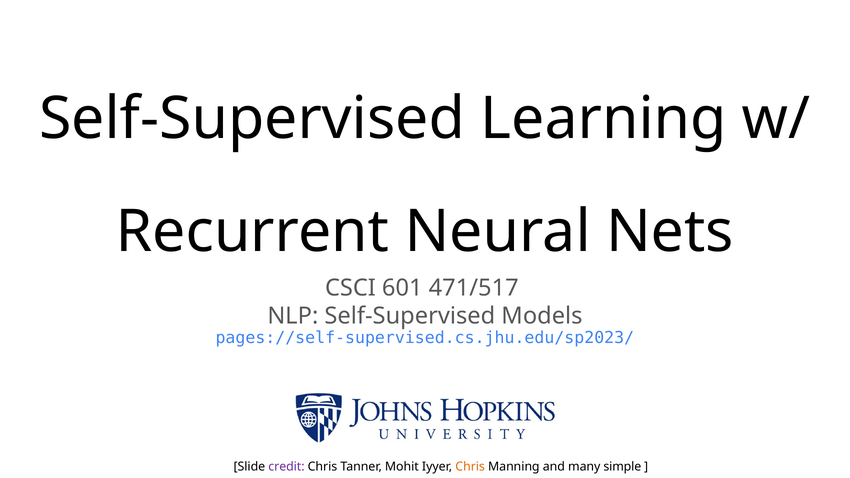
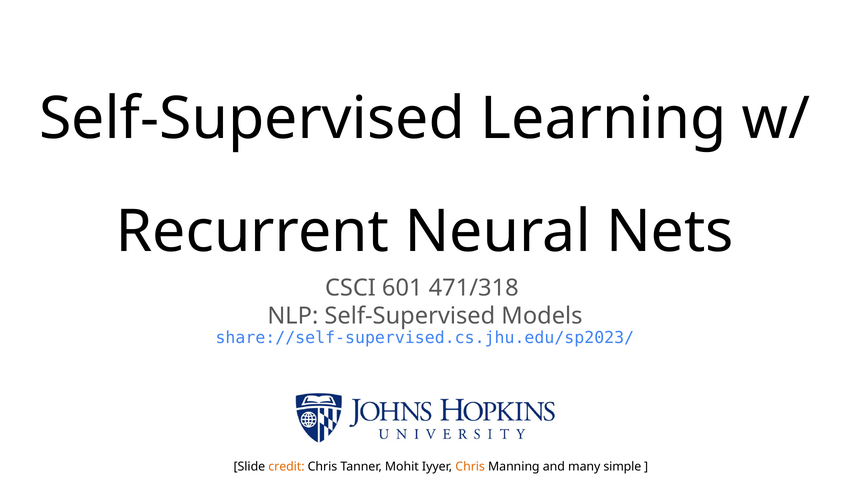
471/517: 471/517 -> 471/318 (474, 288)
pages://self-supervised.cs.jhu.edu/sp2023/: pages://self-supervised.cs.jhu.edu/sp2023/ -> share://self-supervised.cs.jhu.edu/sp2023/ (425, 338)
credit colour: purple -> orange (286, 467)
